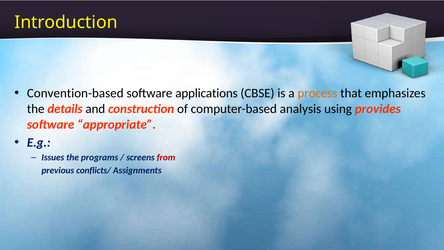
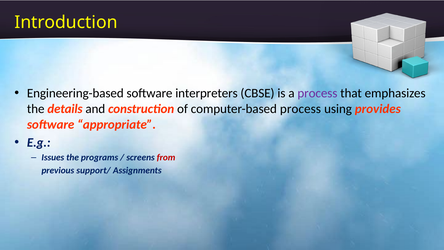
Convention-based: Convention-based -> Engineering-based (75, 93)
applications: applications -> interpreters (207, 93)
process colour: orange -> purple (317, 93)
computer-based analysis: analysis -> process (300, 109)
conflicts/: conflicts/ -> support/ (94, 170)
